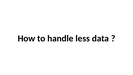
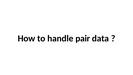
less: less -> pair (83, 38)
